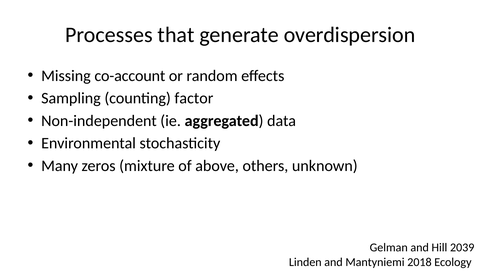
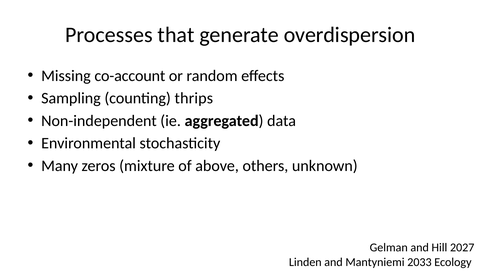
factor: factor -> thrips (194, 98)
2039: 2039 -> 2027 (462, 247)
2018: 2018 -> 2033 (419, 262)
